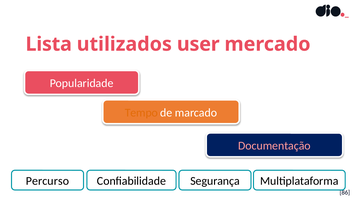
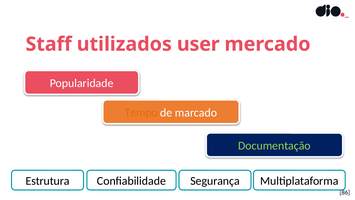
Lista: Lista -> Staff (49, 44)
Documentação colour: pink -> light green (274, 146)
Percurso: Percurso -> Estrutura (48, 181)
